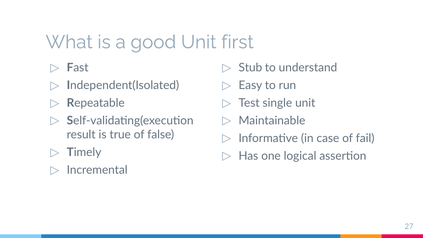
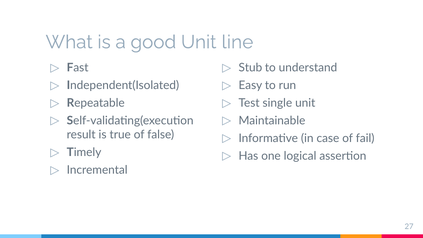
first: first -> line (237, 42)
